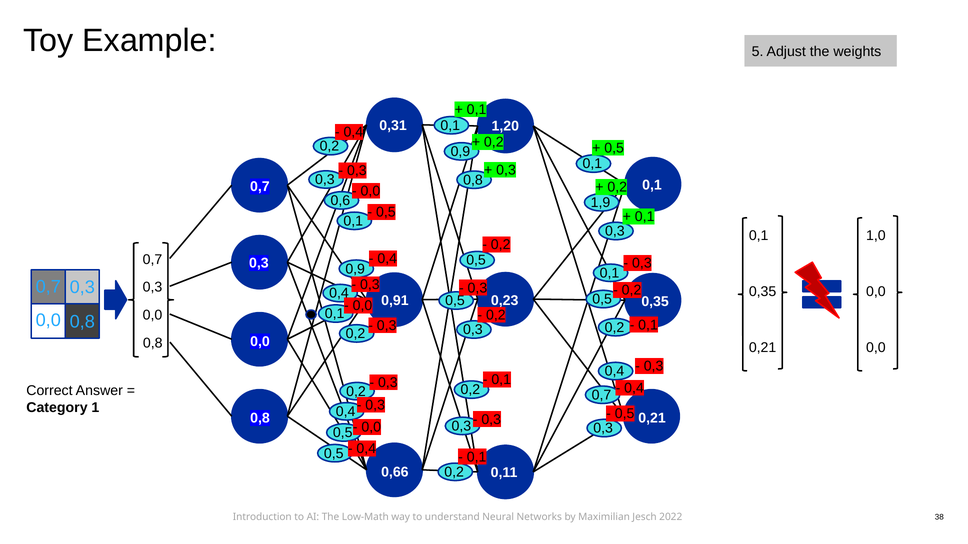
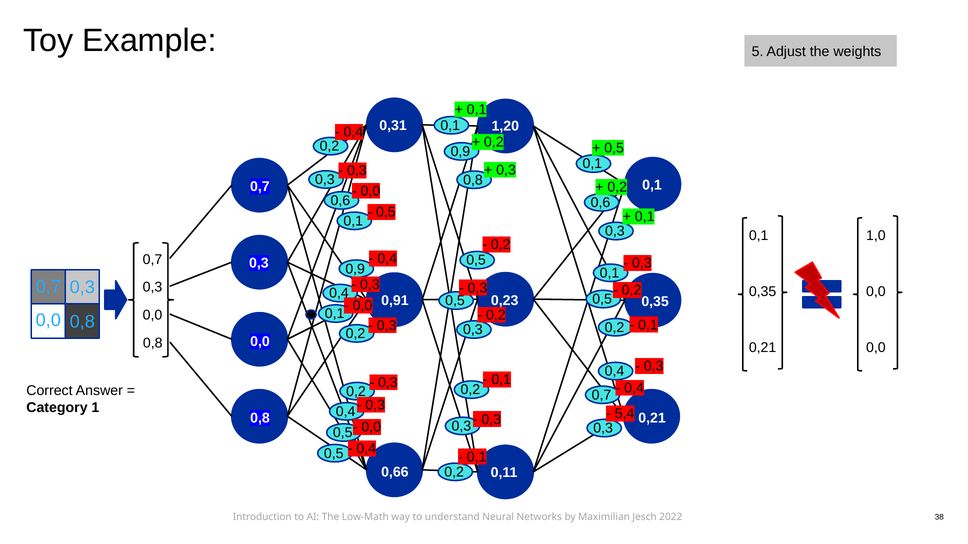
1,9: 1,9 -> 0,6 (601, 203)
0,5: 0,5 -> 5,4 (625, 414)
